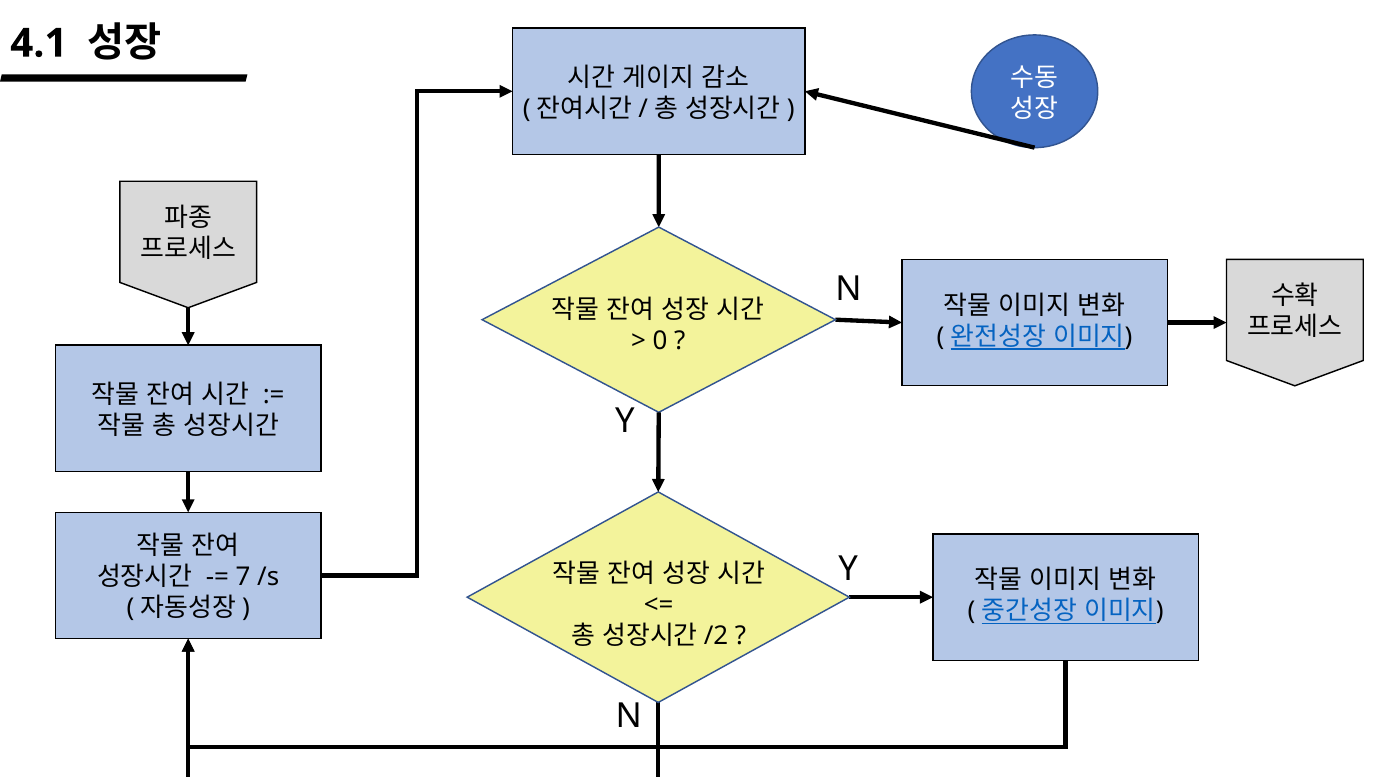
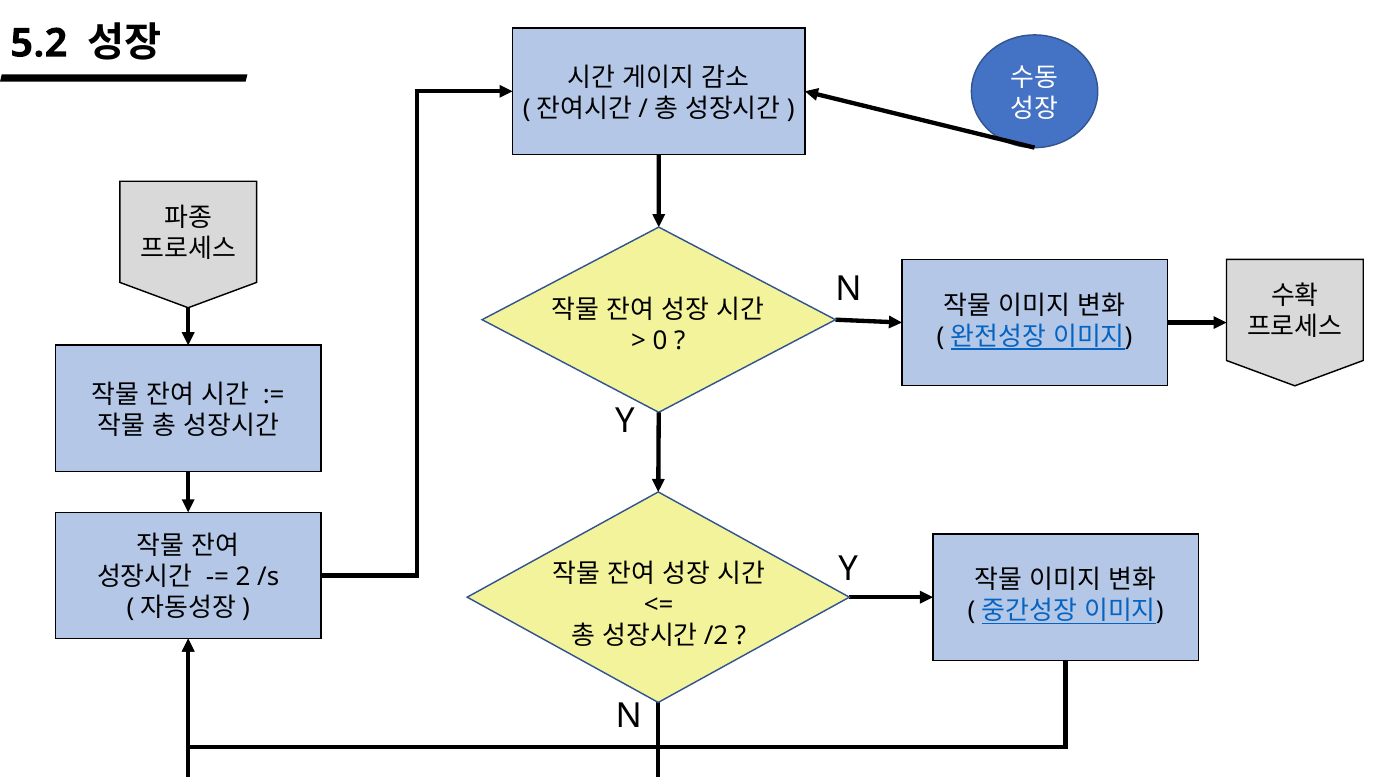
4.1: 4.1 -> 5.2 (39, 43)
7: 7 -> 2 (243, 578)
